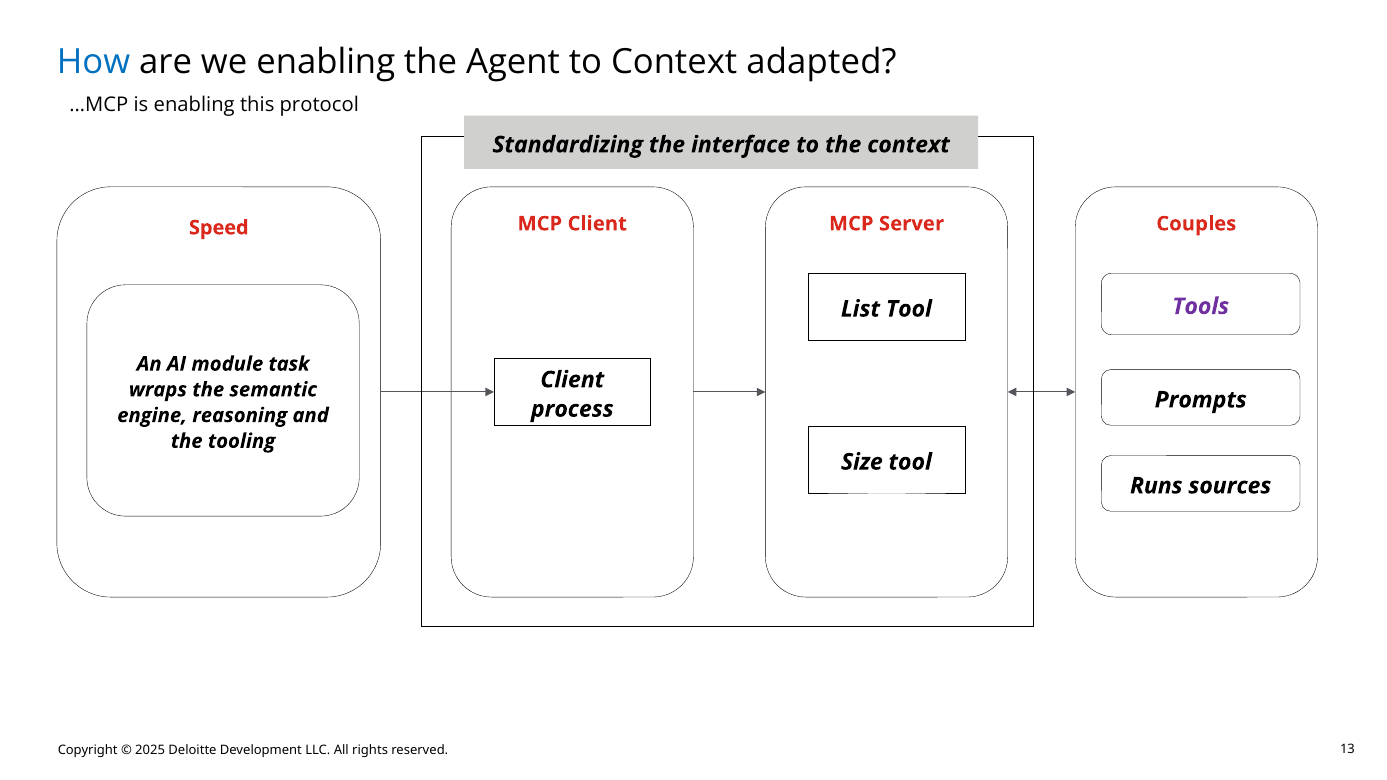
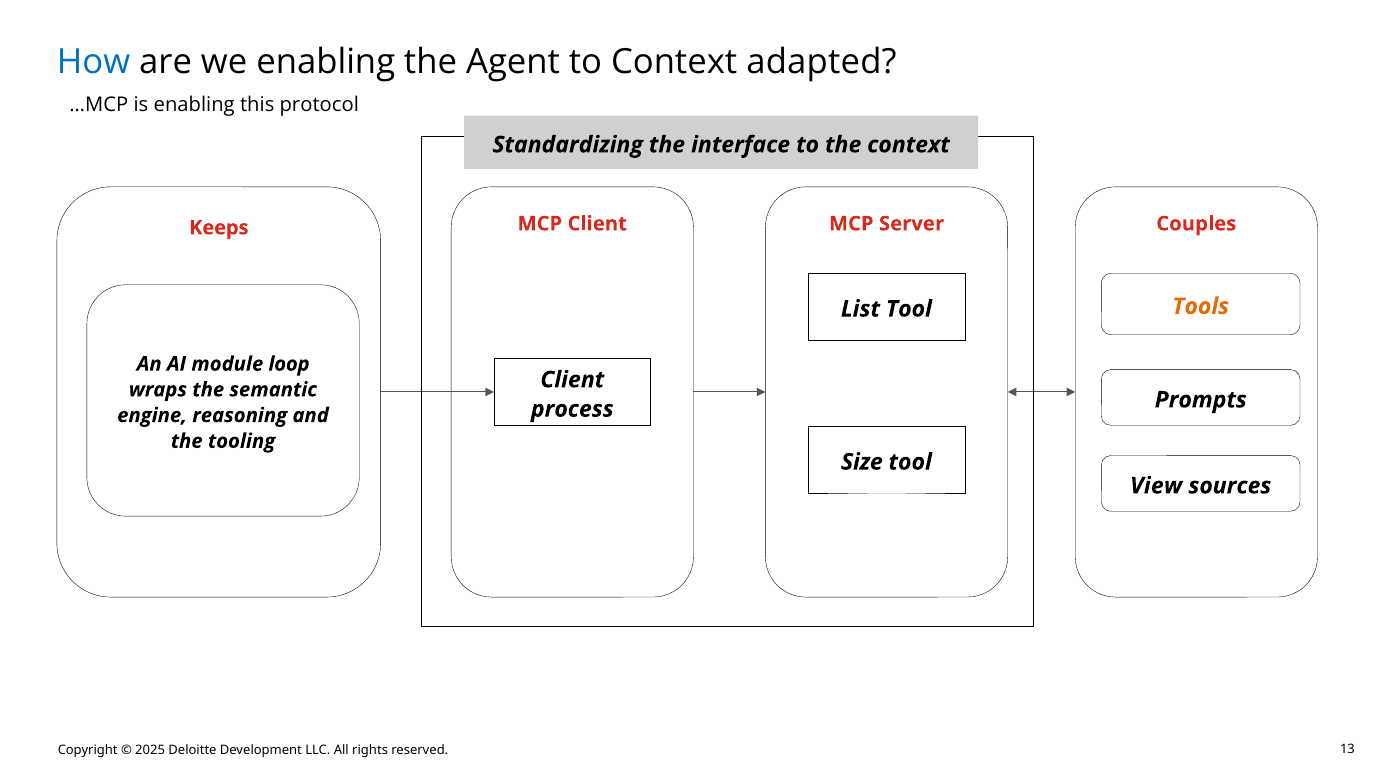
Speed: Speed -> Keeps (219, 228)
Tools colour: purple -> orange (1201, 306)
task: task -> loop (289, 364)
Runs: Runs -> View (1156, 486)
